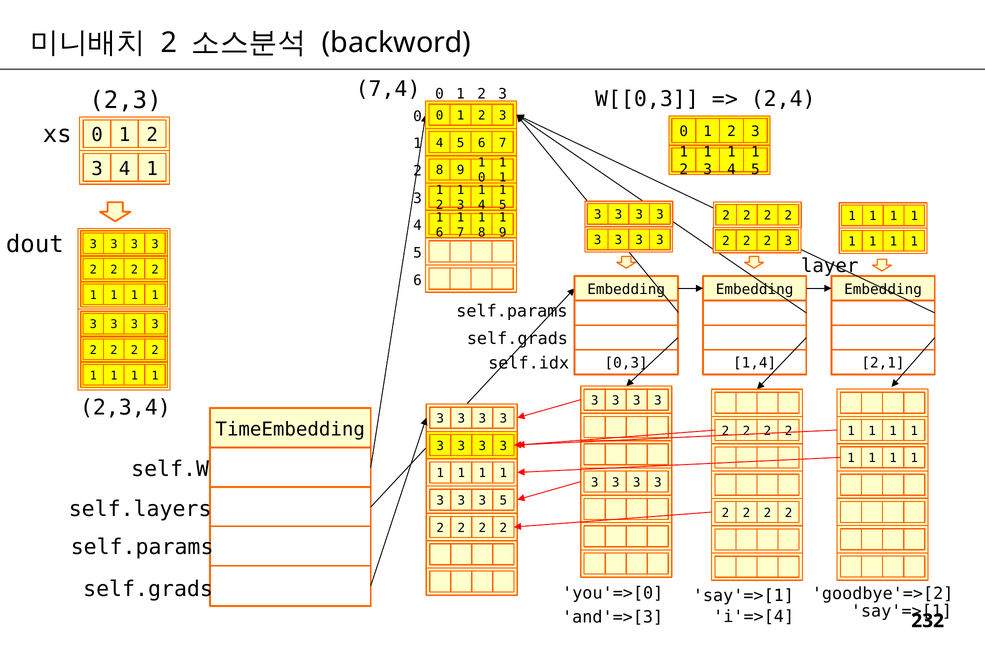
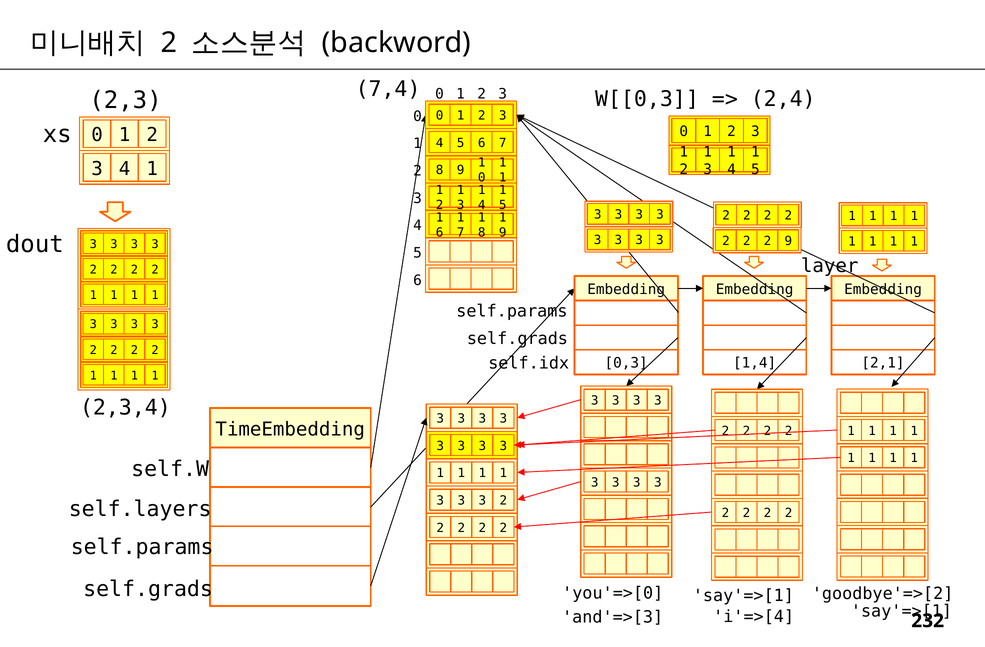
2 2 3: 3 -> 9 (788, 241)
5: 5 -> 2 (503, 501)
